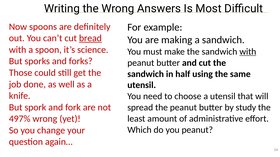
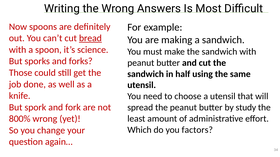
with underline: present -> none (248, 52)
497%: 497% -> 800% (20, 119)
you peanut: peanut -> factors (197, 130)
